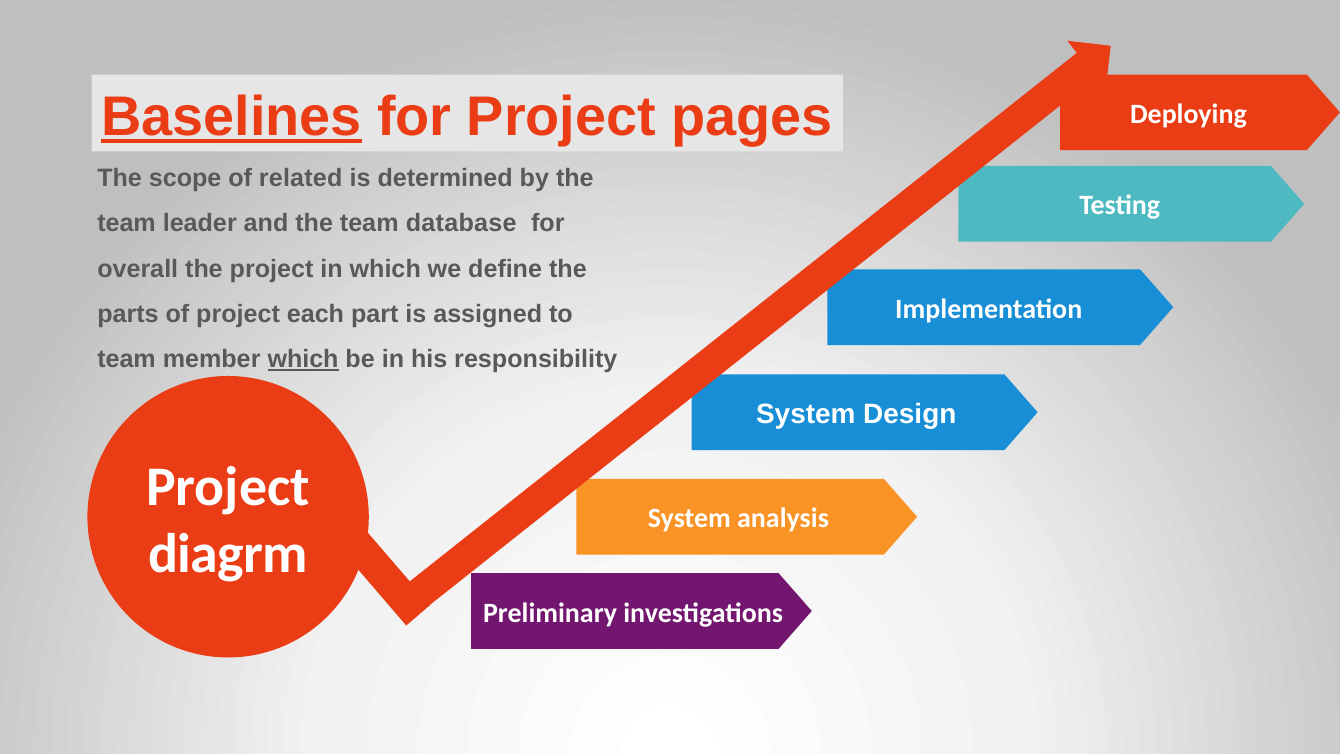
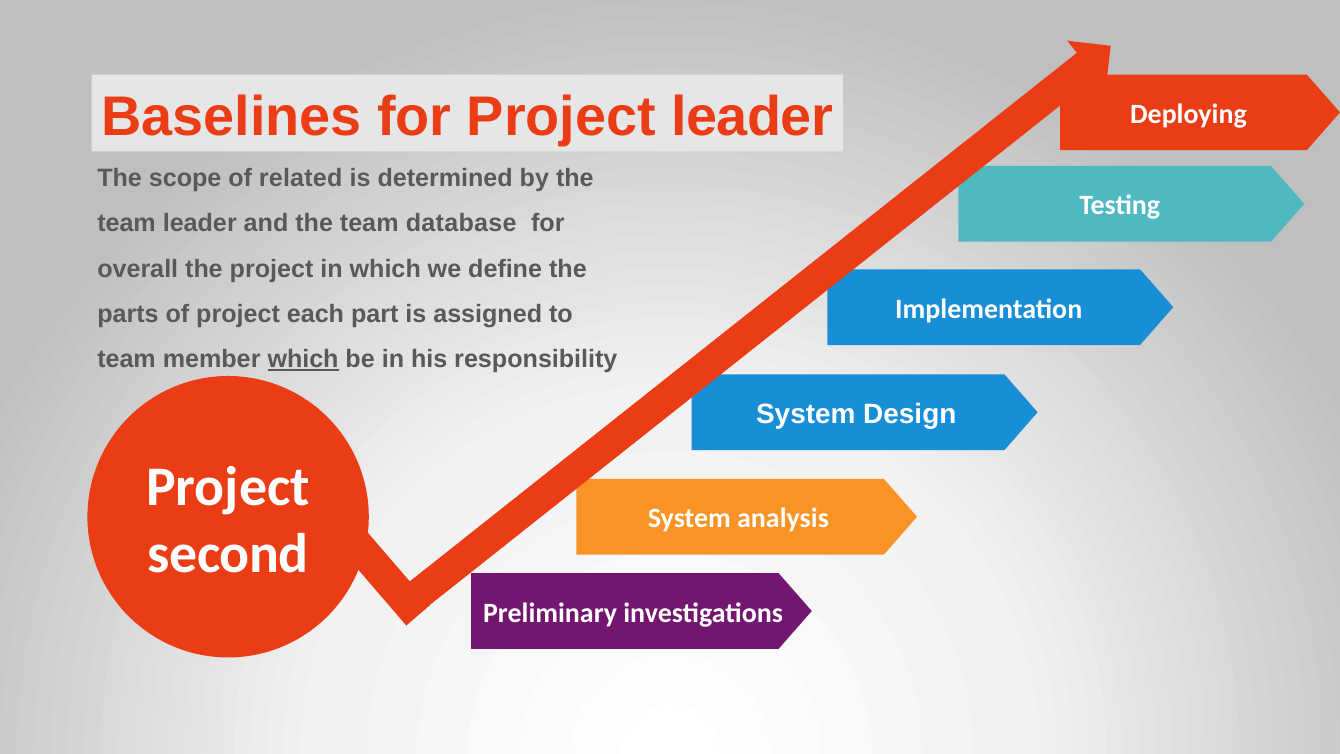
Baselines underline: present -> none (232, 117)
Project pages: pages -> leader (752, 117)
diagrm: diagrm -> second (228, 554)
